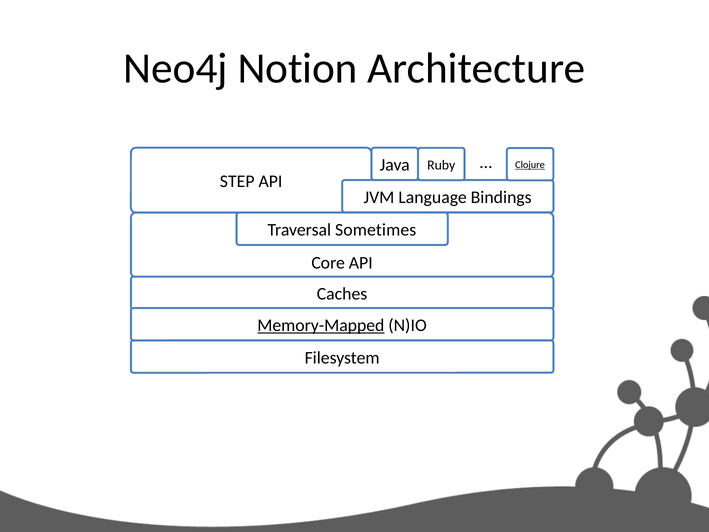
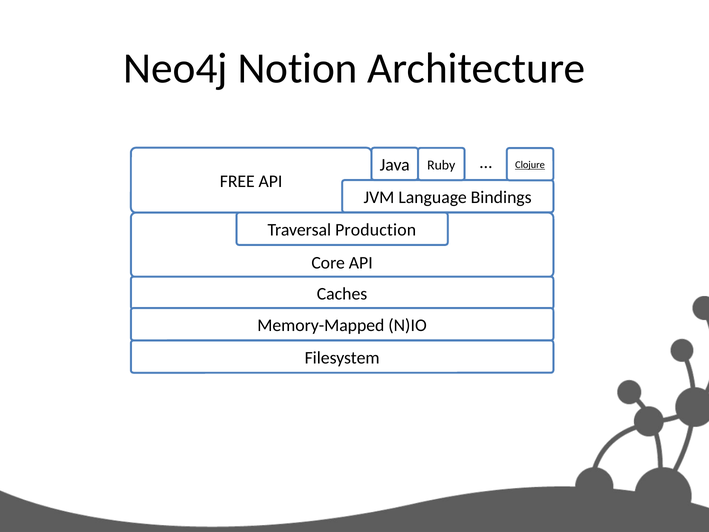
STEP: STEP -> FREE (237, 181)
Sometimes: Sometimes -> Production (376, 230)
Memory-Mapped underline: present -> none (321, 325)
